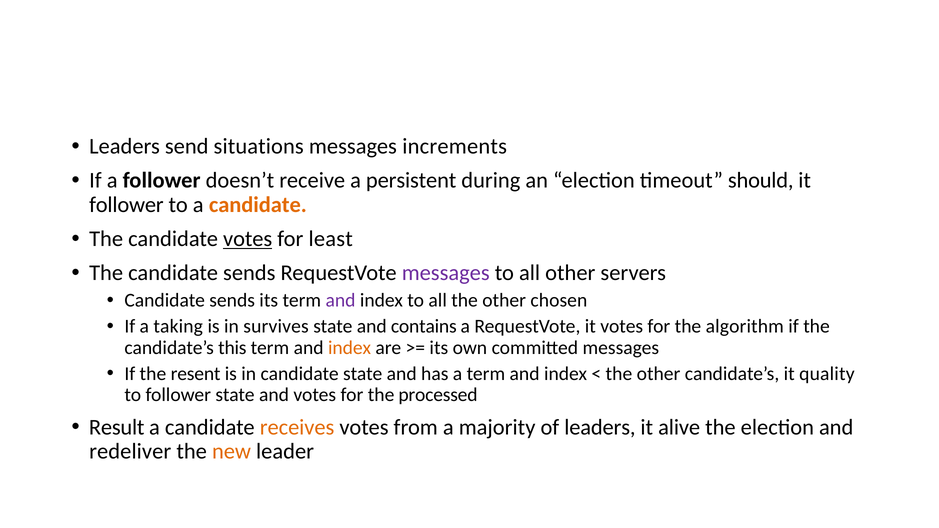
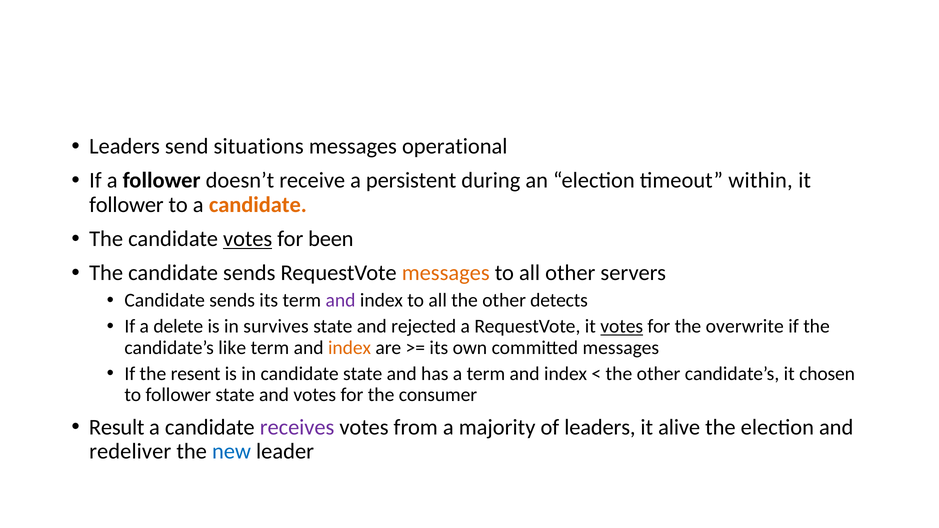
increments: increments -> operational (455, 146)
should: should -> within (760, 181)
least: least -> been (331, 239)
messages colour: purple -> orange (446, 273)
chosen: chosen -> detects (559, 301)
taking: taking -> delete (178, 327)
contains: contains -> rejected (424, 327)
votes underline: none -> present (622, 327)
algorithm: algorithm -> overwrite (745, 327)
this: this -> like (232, 348)
quality: quality -> chosen (827, 374)
processed: processed -> consumer (438, 395)
receives colour: orange -> purple (297, 427)
new colour: orange -> blue (232, 452)
